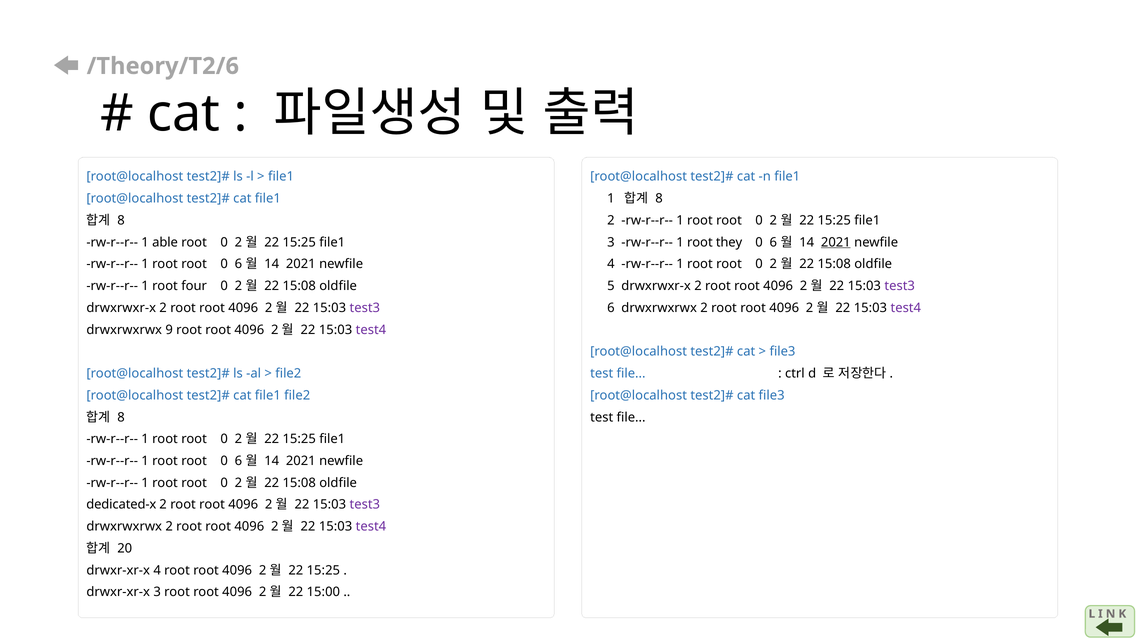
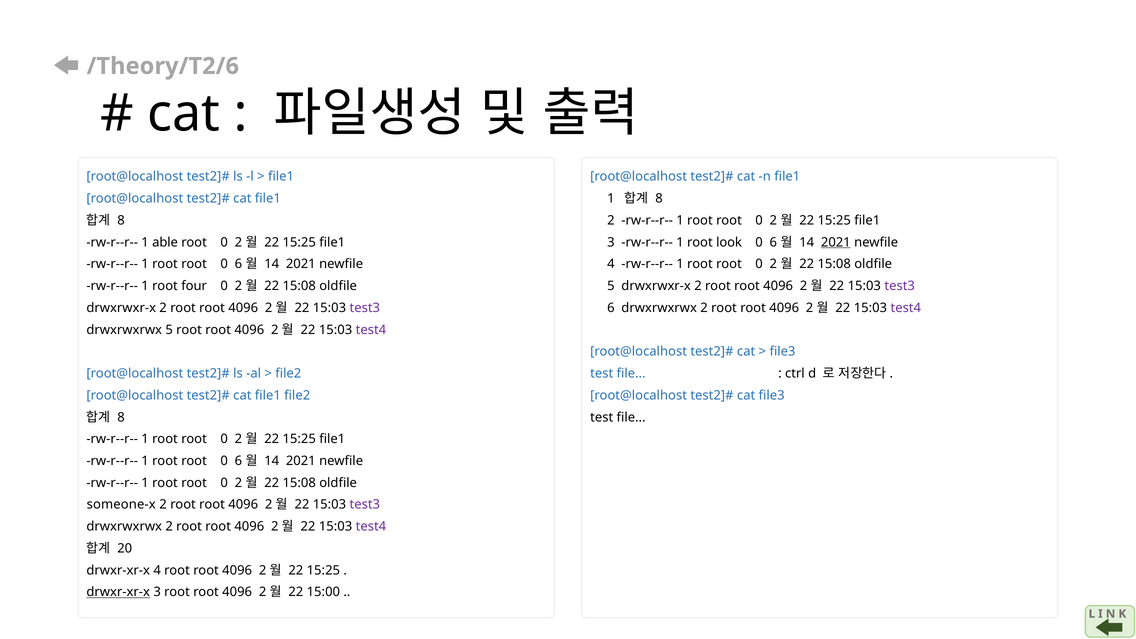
they: they -> look (729, 242)
drwxrwxrwx 9: 9 -> 5 (169, 330)
dedicated-x: dedicated-x -> someone-x (121, 505)
drwxr-xr-x underline: none -> present (118, 592)
